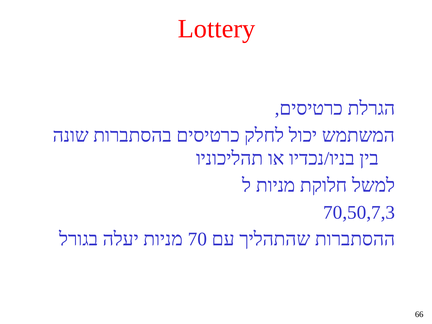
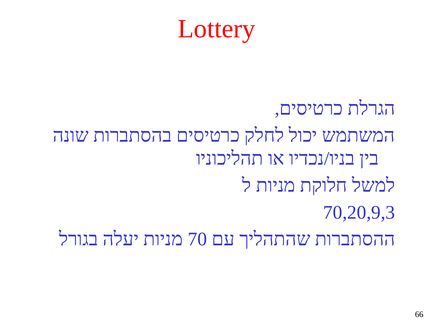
70,50,7,3: 70,50,7,3 -> 70,20,9,3 (359, 212)
